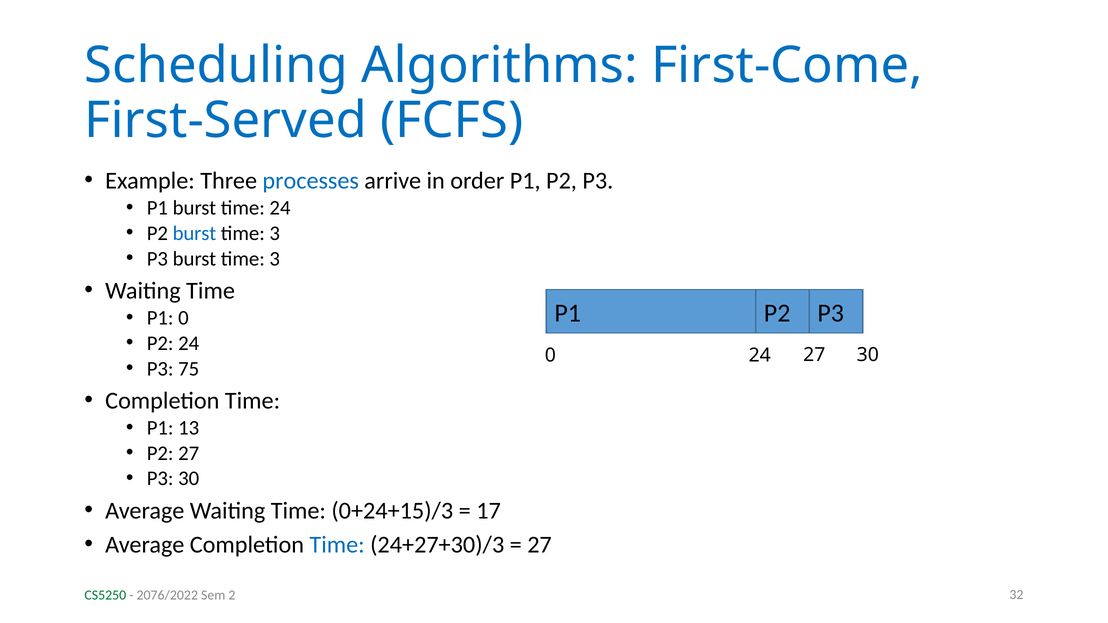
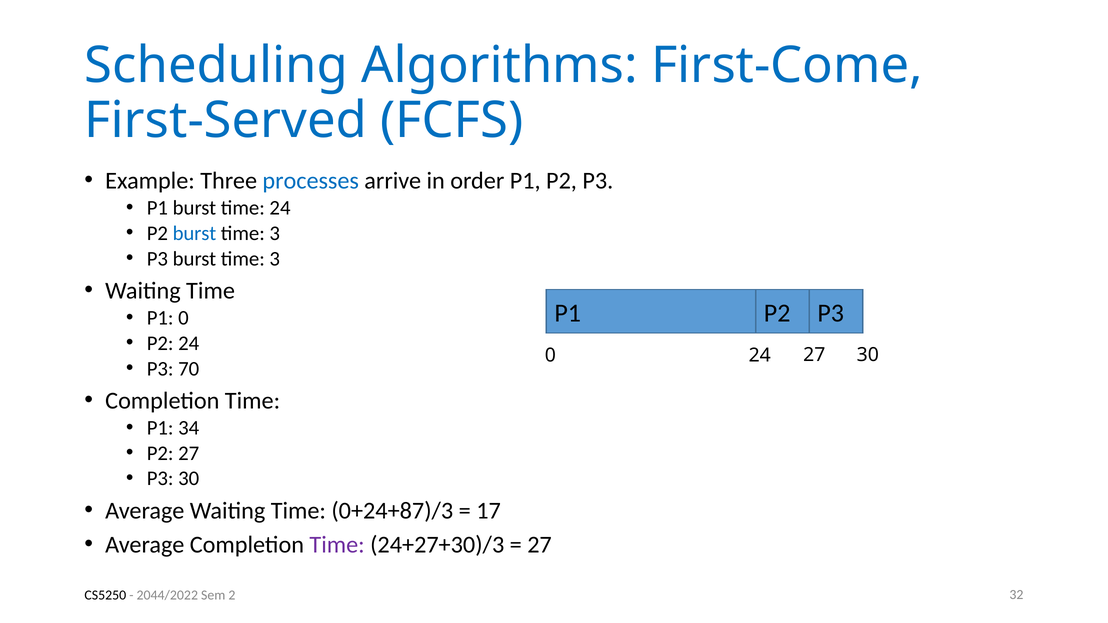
75: 75 -> 70 (189, 369)
13: 13 -> 34 (189, 428)
0+24+15)/3: 0+24+15)/3 -> 0+24+87)/3 (392, 511)
Time colour: blue -> purple (337, 545)
CS5250 colour: green -> black (105, 595)
2076/2022: 2076/2022 -> 2044/2022 (167, 595)
